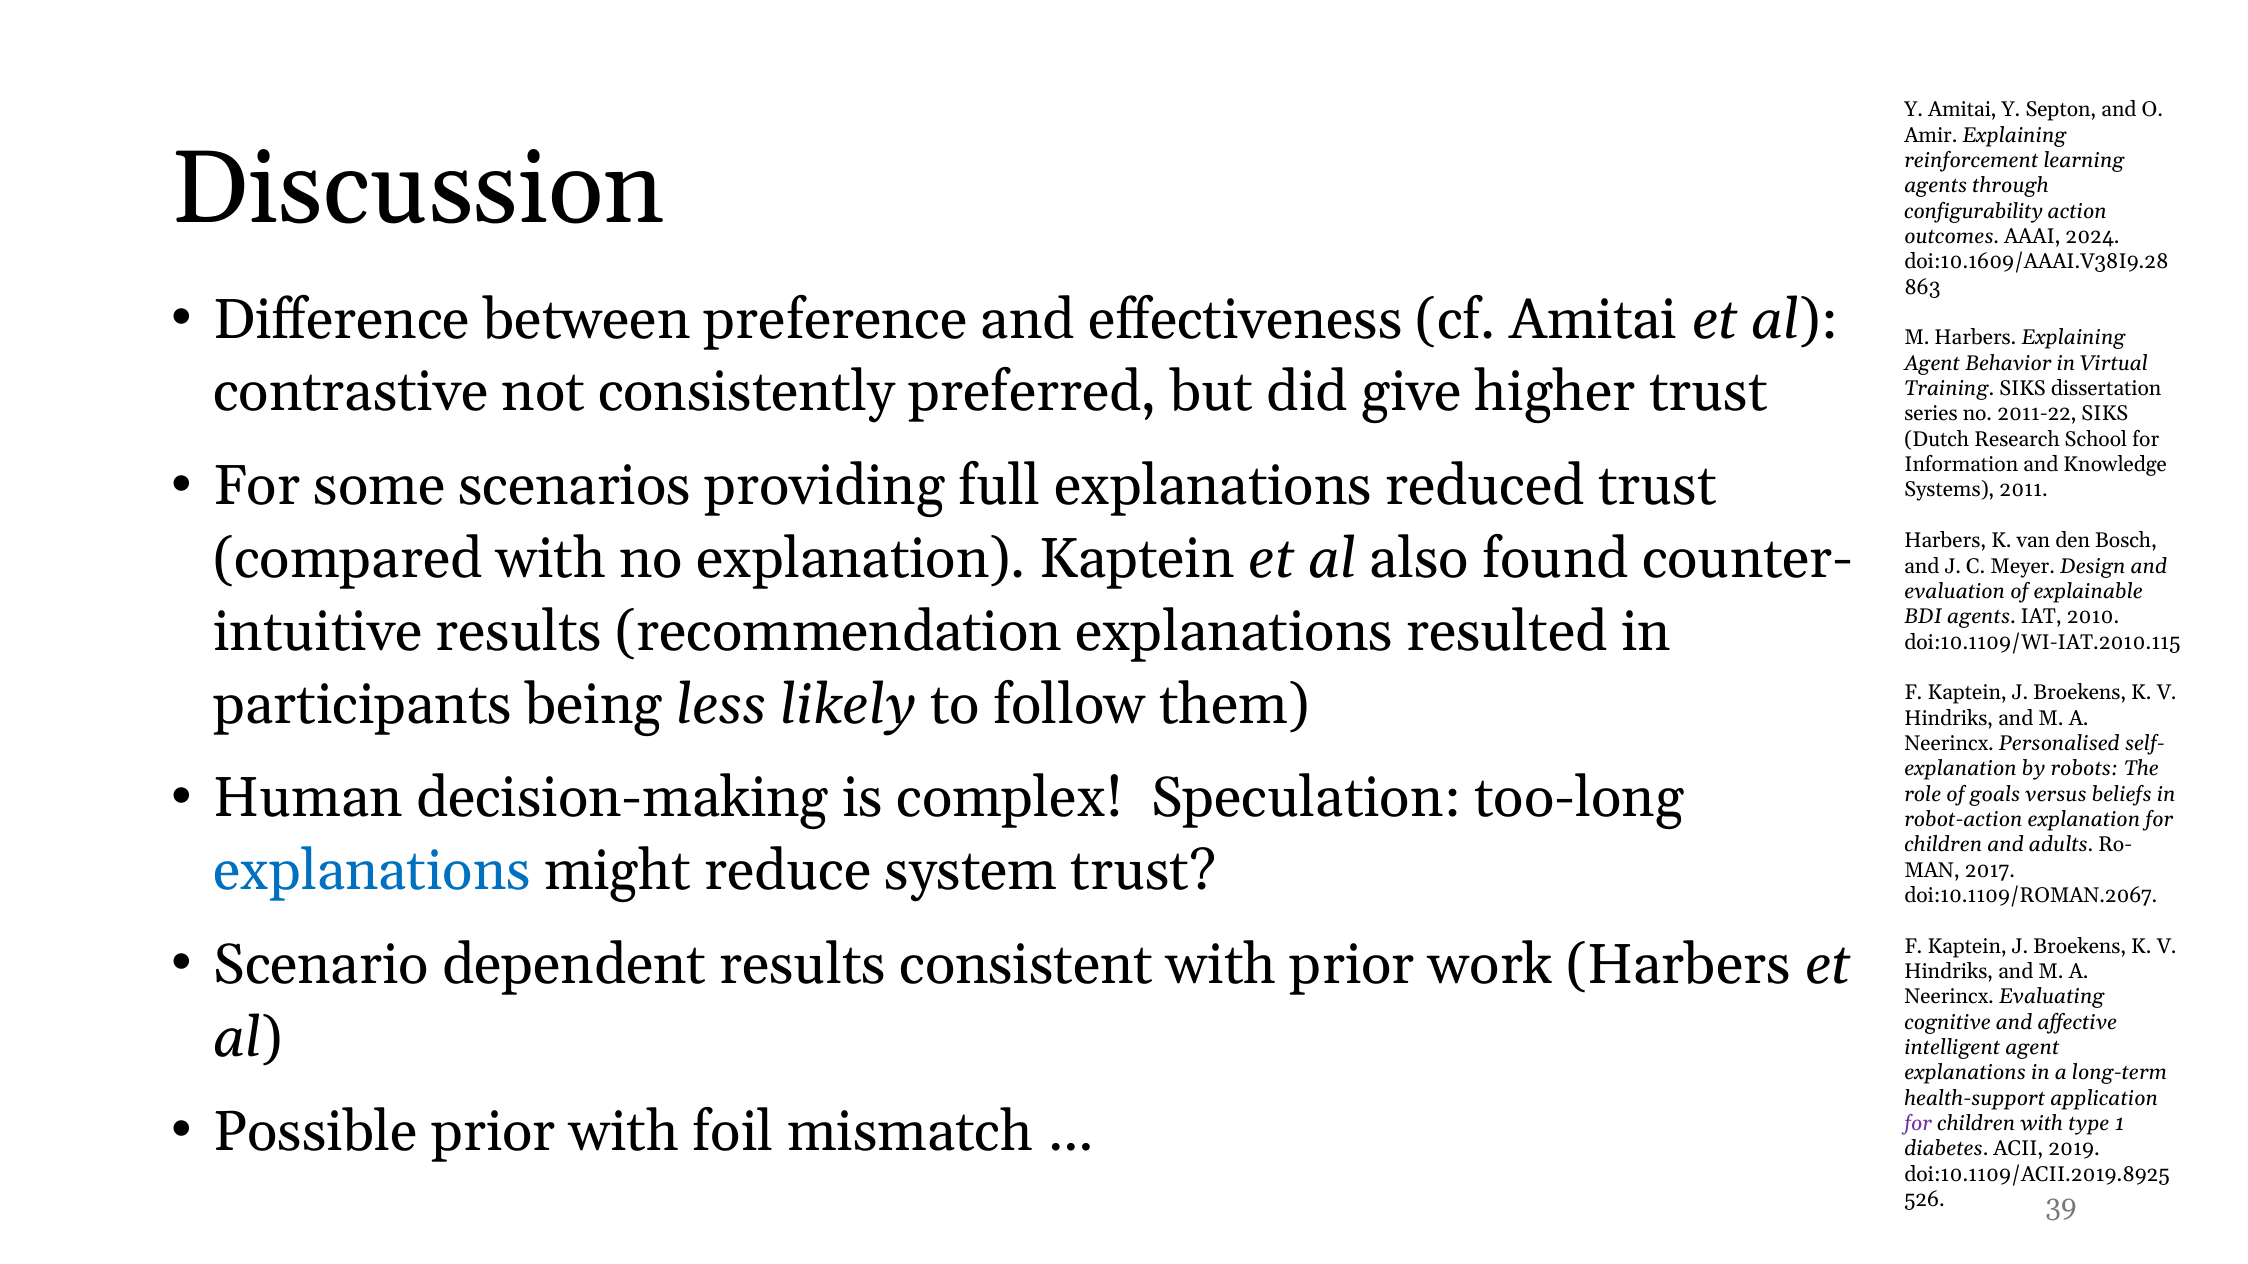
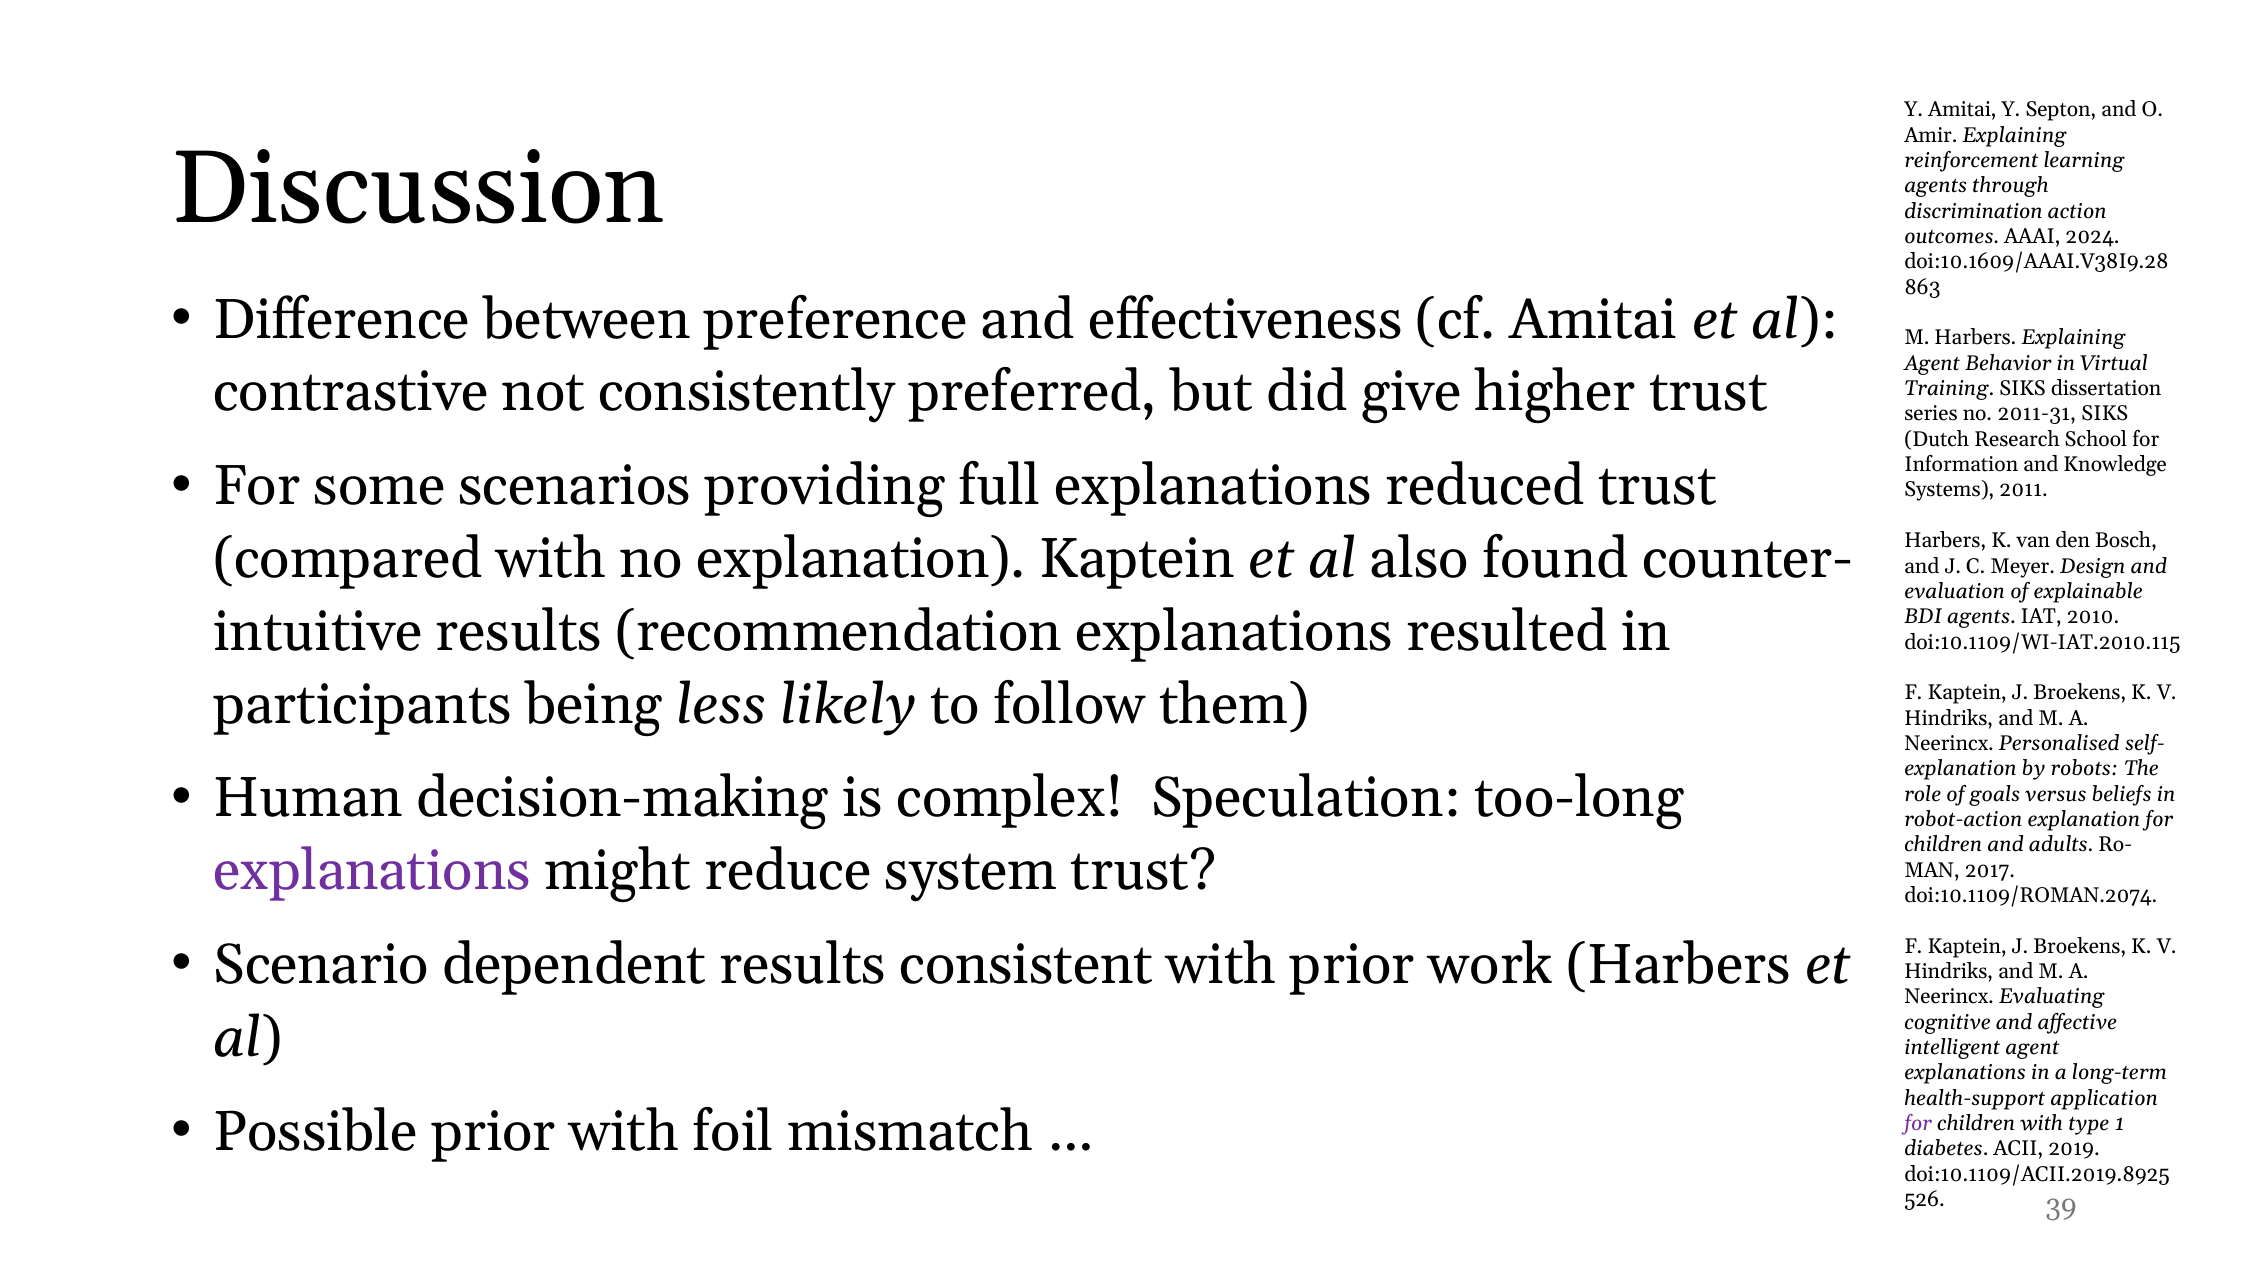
configurability: configurability -> discrimination (1974, 211)
2011-22: 2011-22 -> 2011-31 (2037, 414)
explanations colour: blue -> purple (372, 872)
doi:10.1109/ROMAN.2067: doi:10.1109/ROMAN.2067 -> doi:10.1109/ROMAN.2074 (2031, 896)
